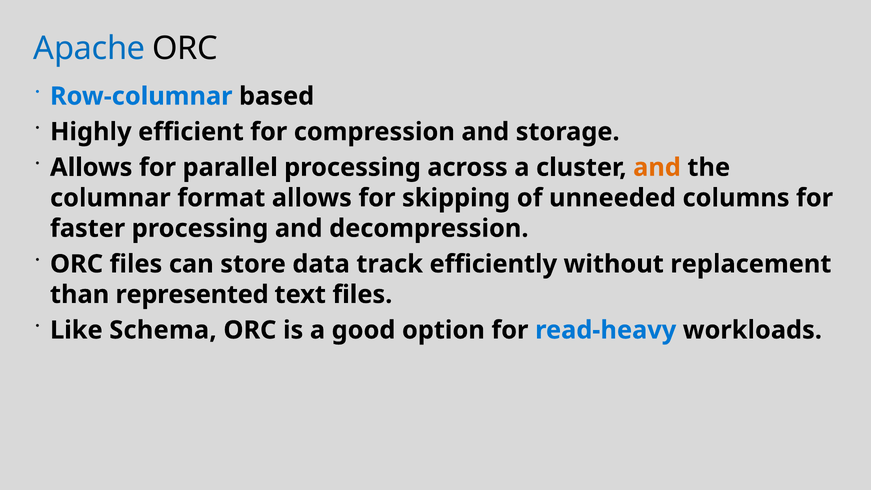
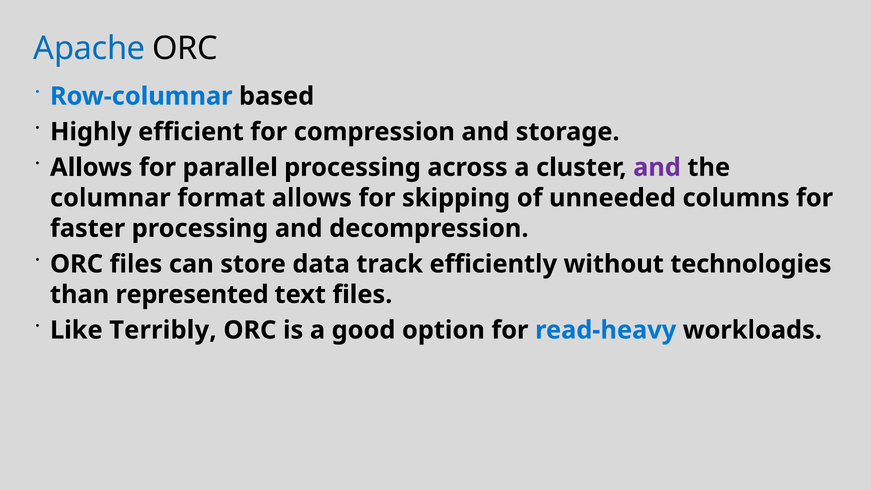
and colour: orange -> purple (657, 167)
replacement: replacement -> technologies (751, 264)
Schema: Schema -> Terribly (163, 330)
